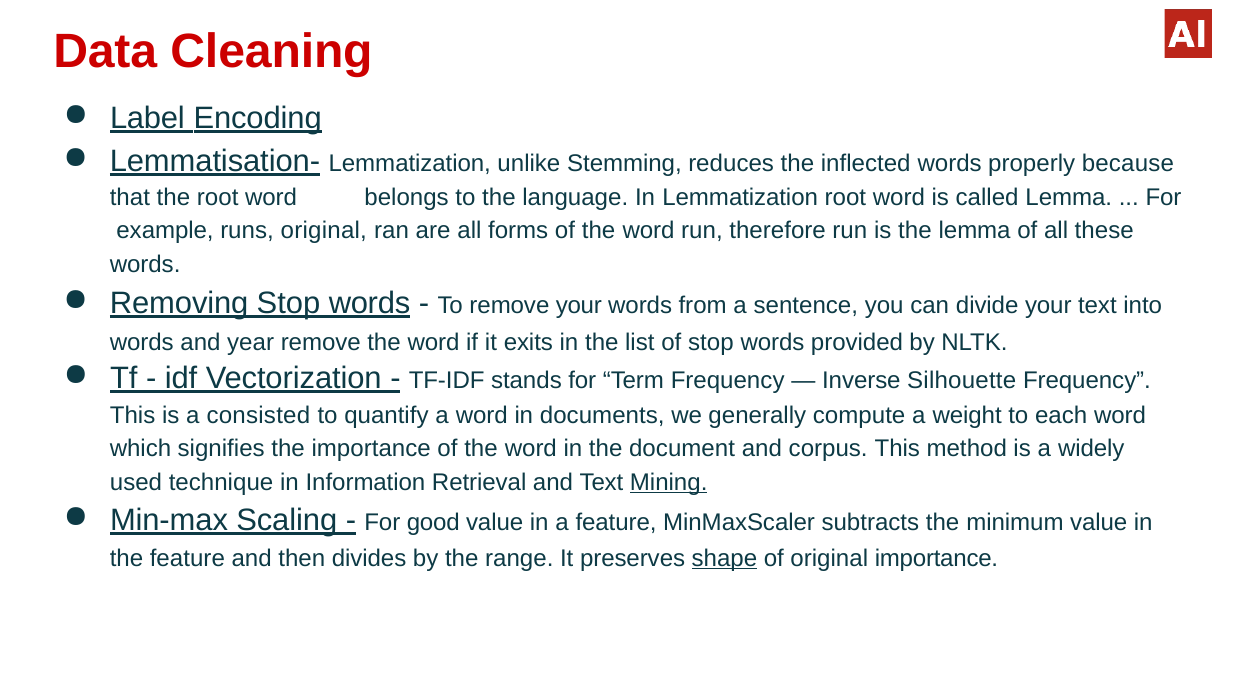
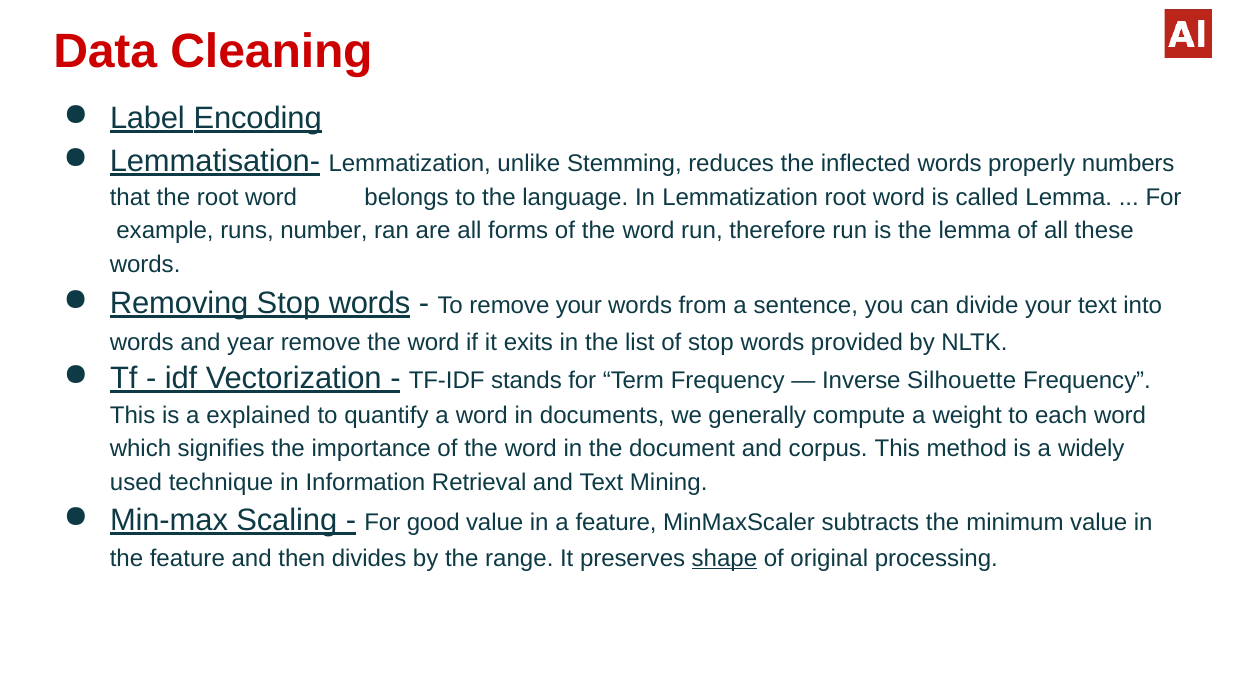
because: because -> numbers (1128, 163)
runs original: original -> number (324, 231)
consisted: consisted -> explained (258, 416)
Mining underline: present -> none (669, 482)
original importance: importance -> processing (936, 559)
